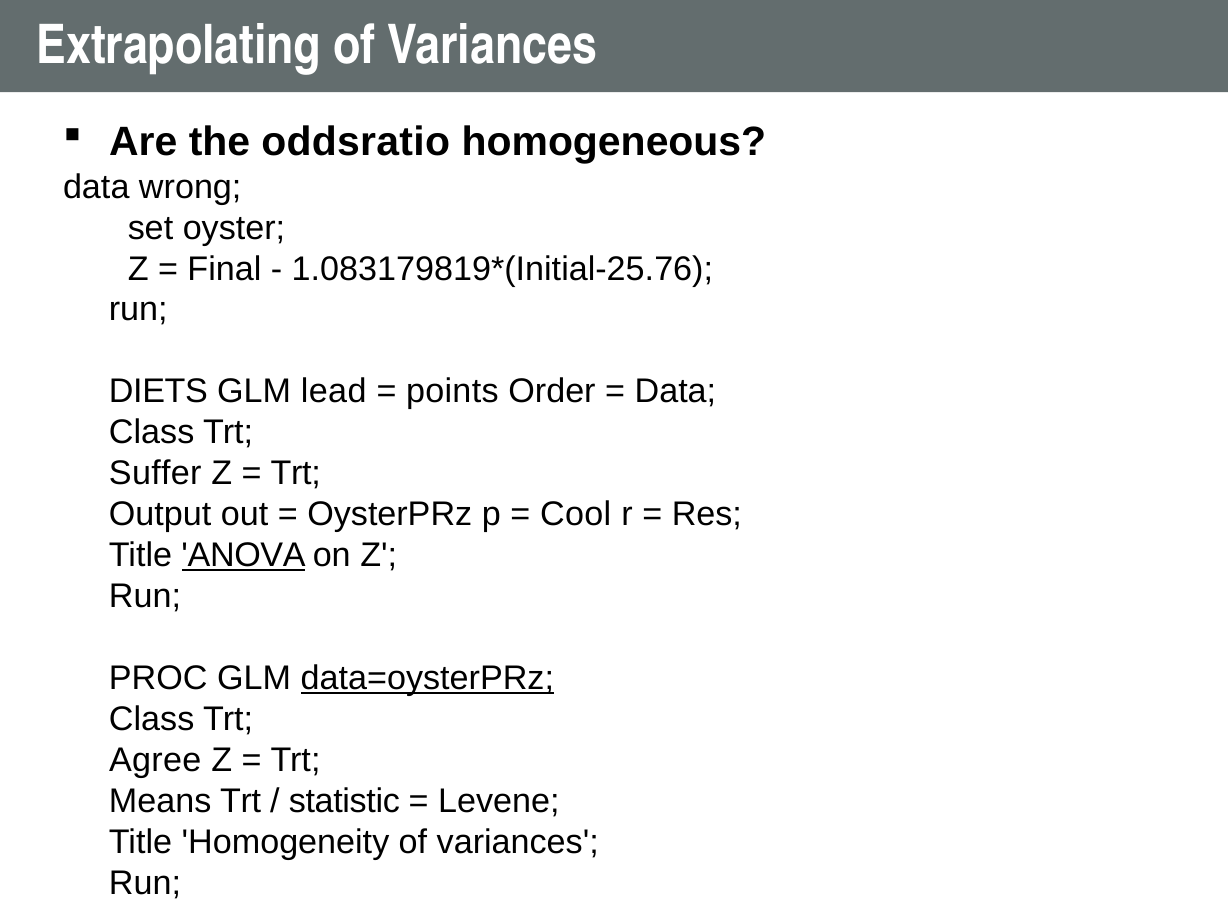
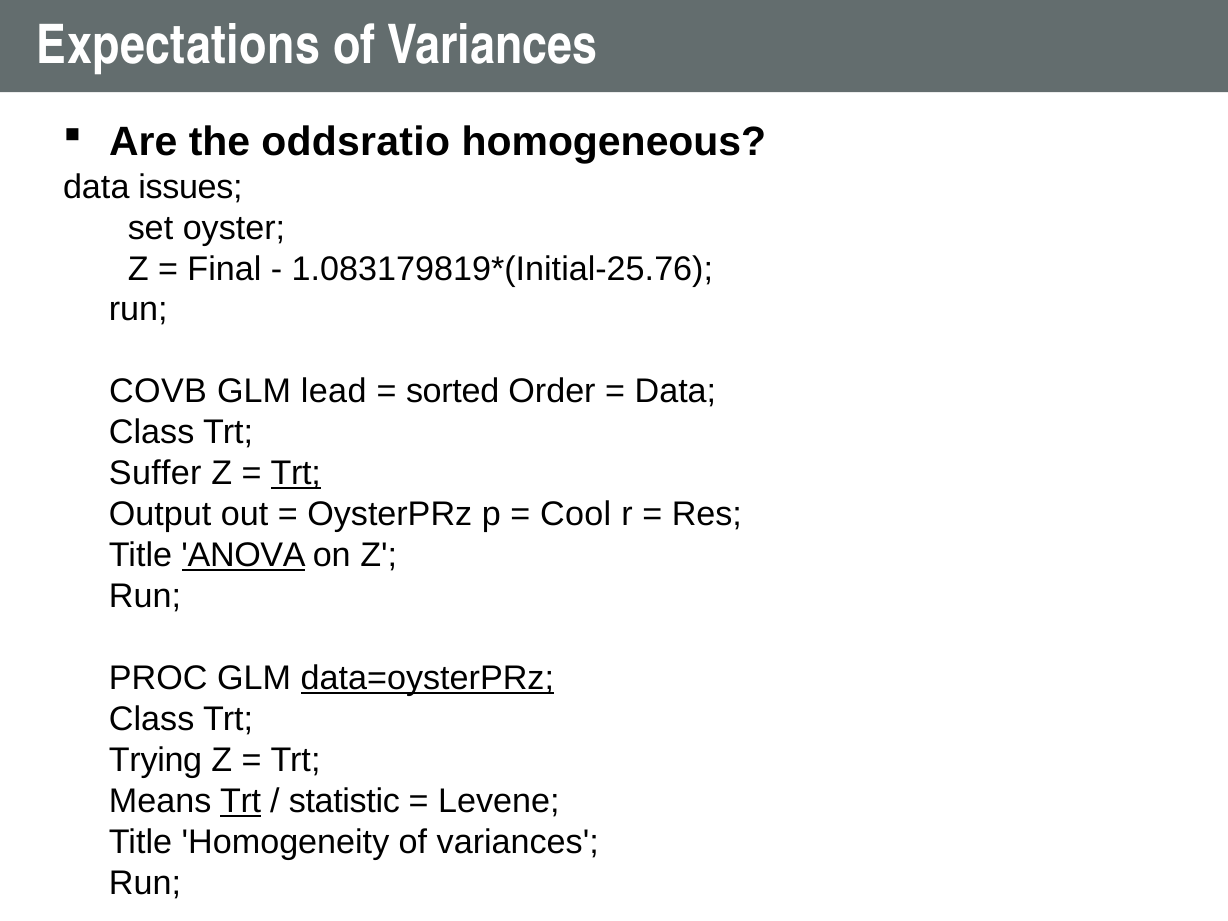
Extrapolating: Extrapolating -> Expectations (179, 46)
wrong: wrong -> issues (190, 187)
DIETS: DIETS -> COVB (158, 392)
points: points -> sorted (453, 392)
Trt underline: none -> present (296, 474)
Agree: Agree -> Trying (156, 760)
Trt underline: none -> present (241, 801)
